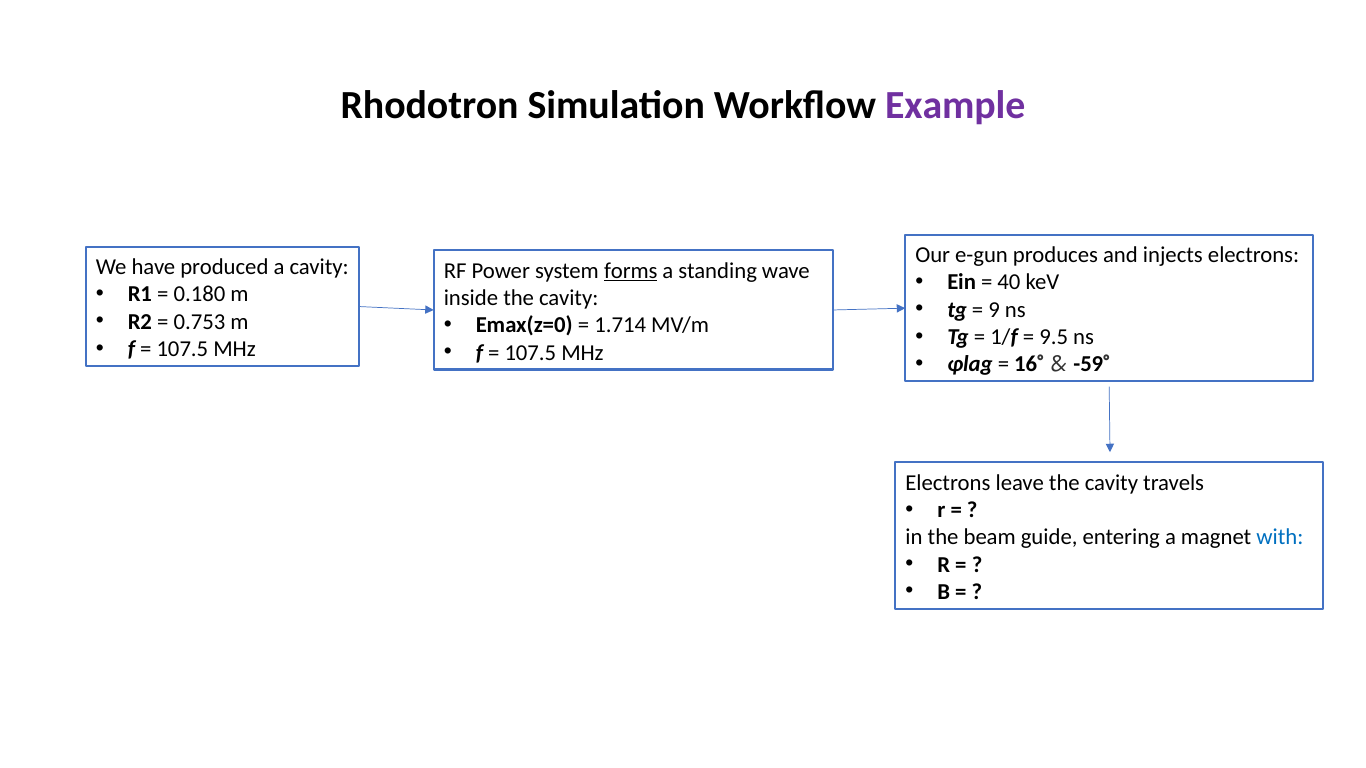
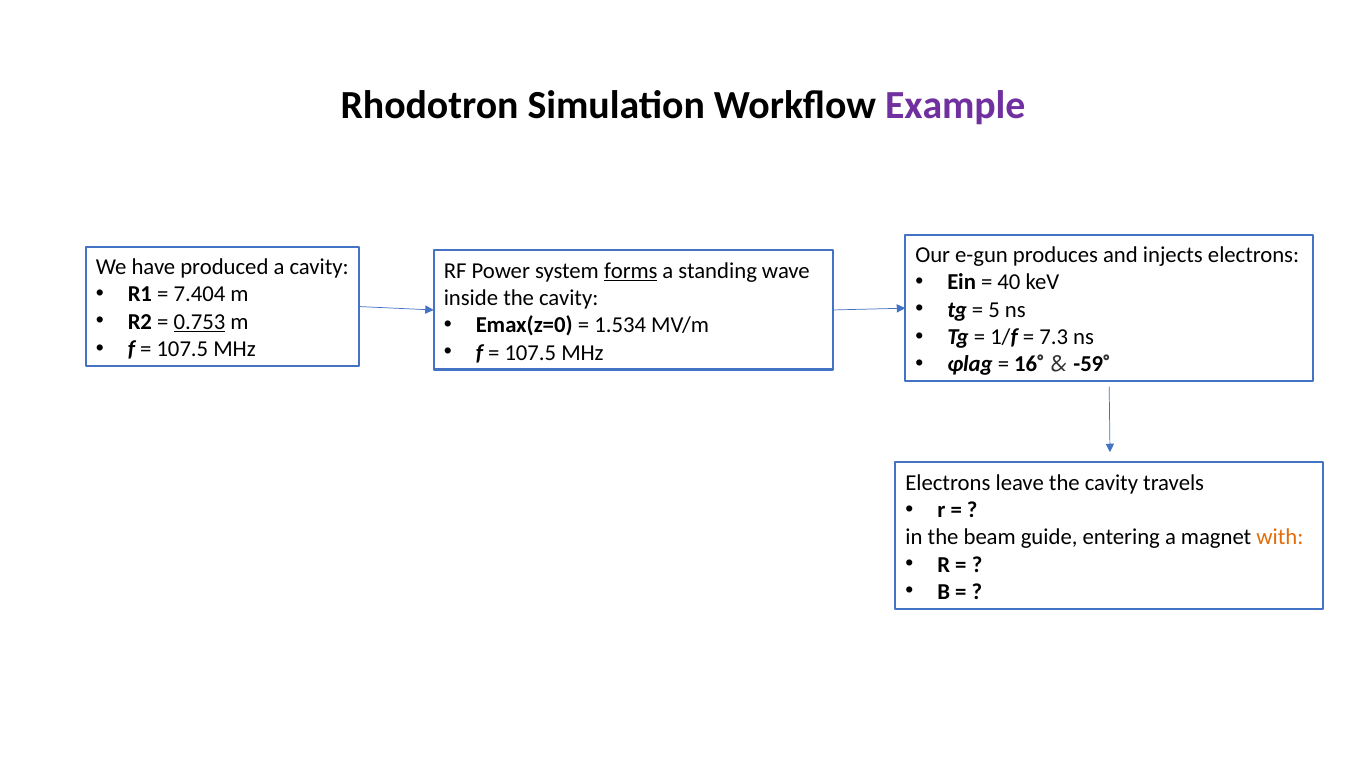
0.180: 0.180 -> 7.404 (199, 295)
9: 9 -> 5 (994, 310)
0.753 underline: none -> present (199, 322)
1.714: 1.714 -> 1.534 (620, 325)
9.5: 9.5 -> 7.3 (1054, 337)
with colour: blue -> orange (1280, 537)
